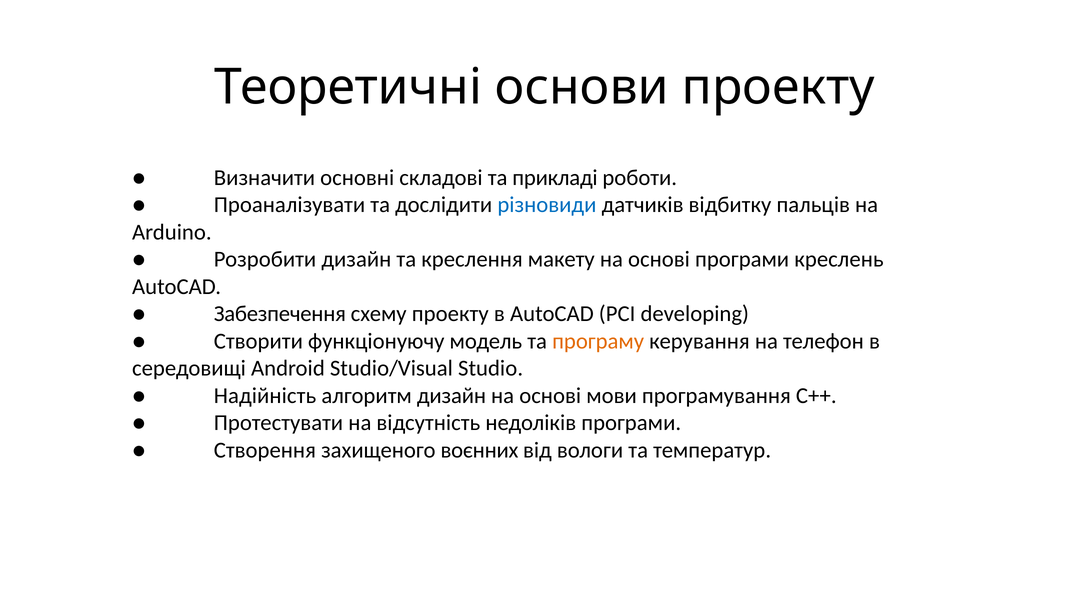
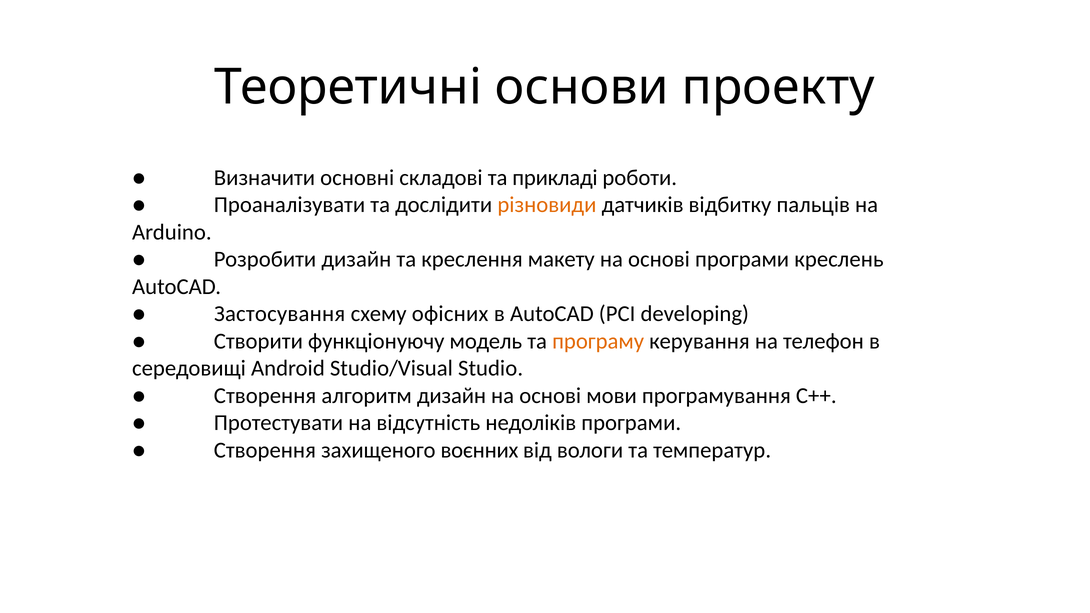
різновиди colour: blue -> orange (547, 205)
Забезпечення: Забезпечення -> Застосування (280, 314)
схему проекту: проекту -> офісних (450, 314)
Надійність: Надійність -> Створення (265, 396)
